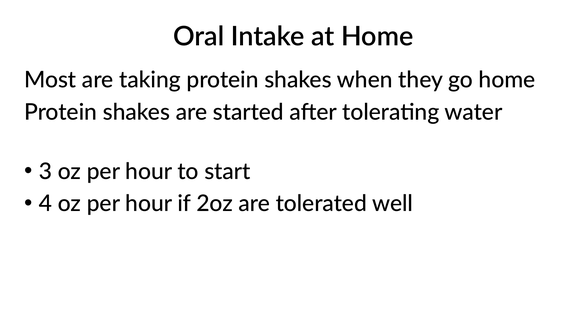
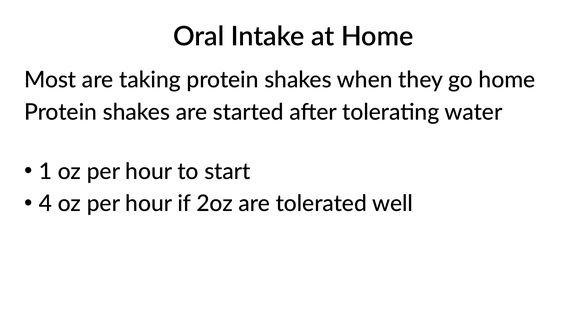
3: 3 -> 1 (46, 172)
